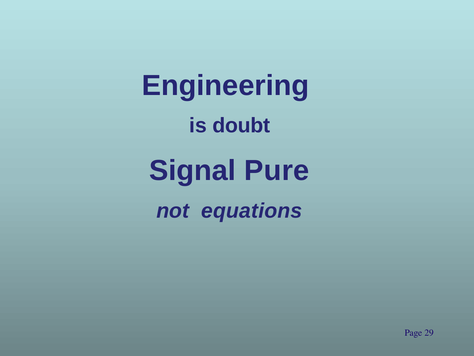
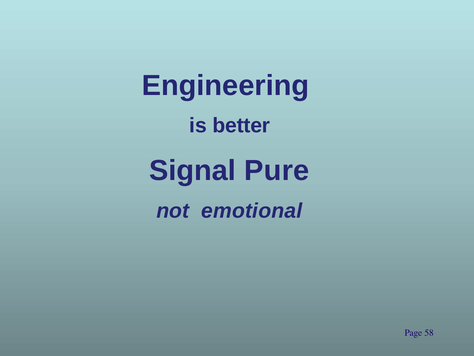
doubt: doubt -> better (241, 125)
equations: equations -> emotional (252, 210)
29: 29 -> 58 (429, 332)
